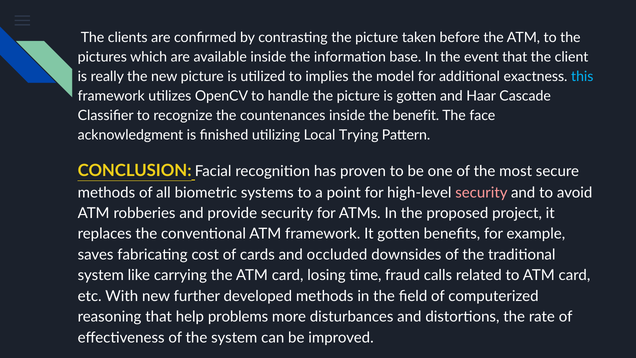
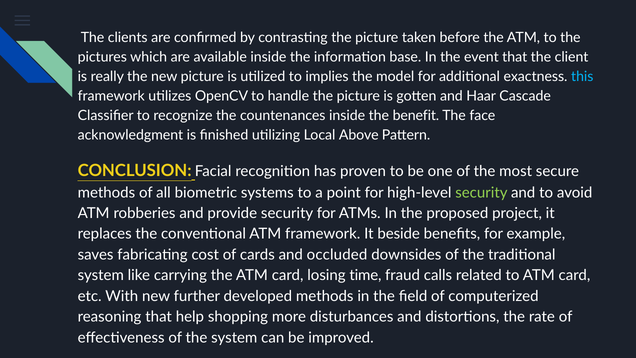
Trying: Trying -> Above (359, 135)
security colour: pink -> light green (481, 192)
It gotten: gotten -> beside (399, 234)
problems: problems -> shopping (238, 317)
